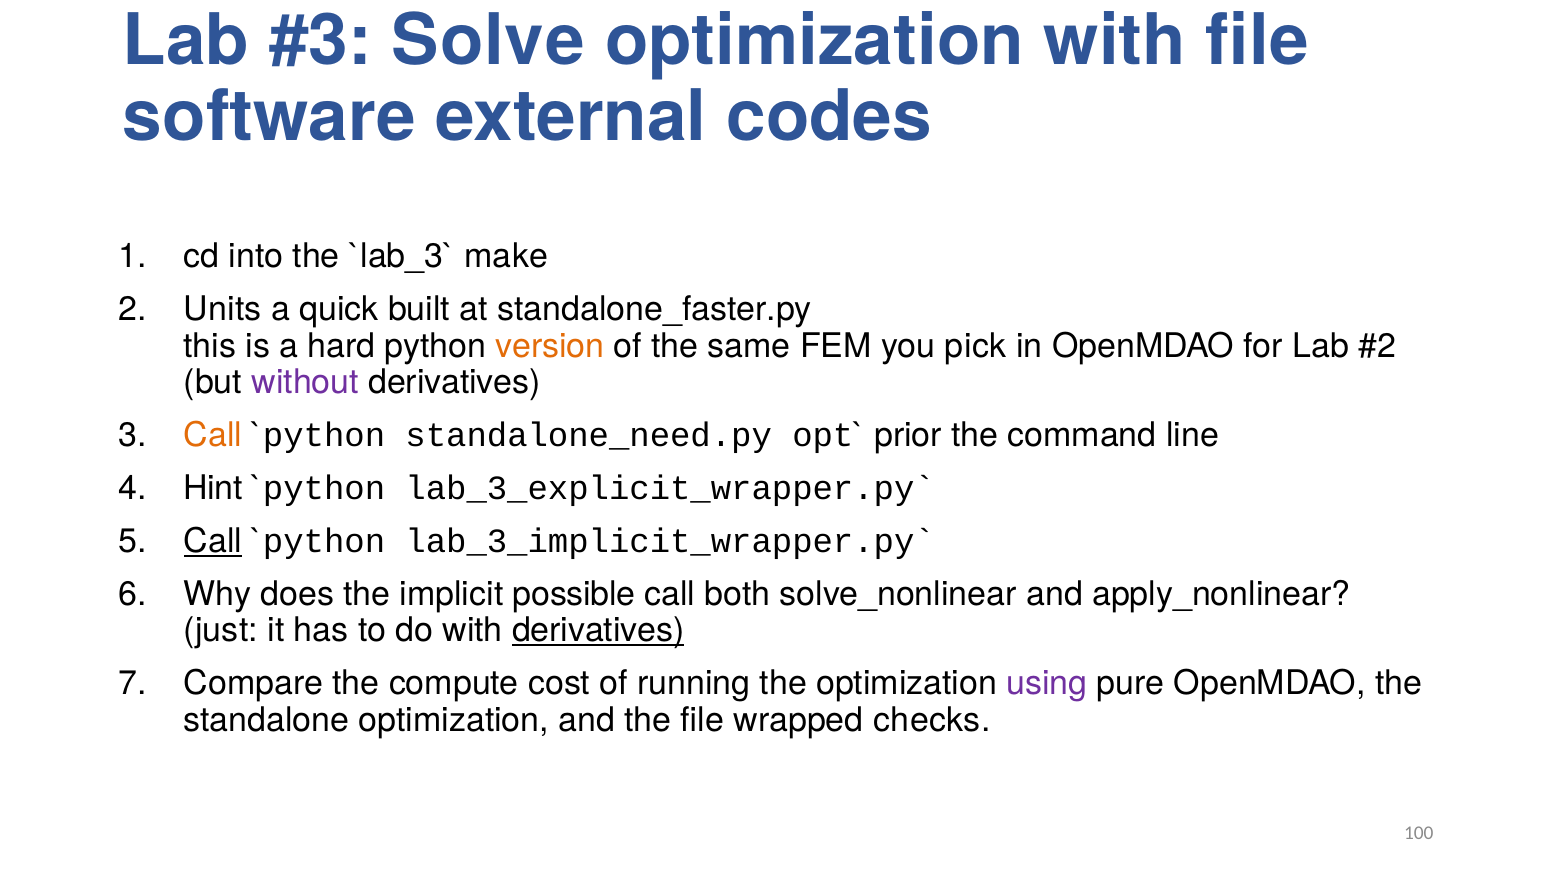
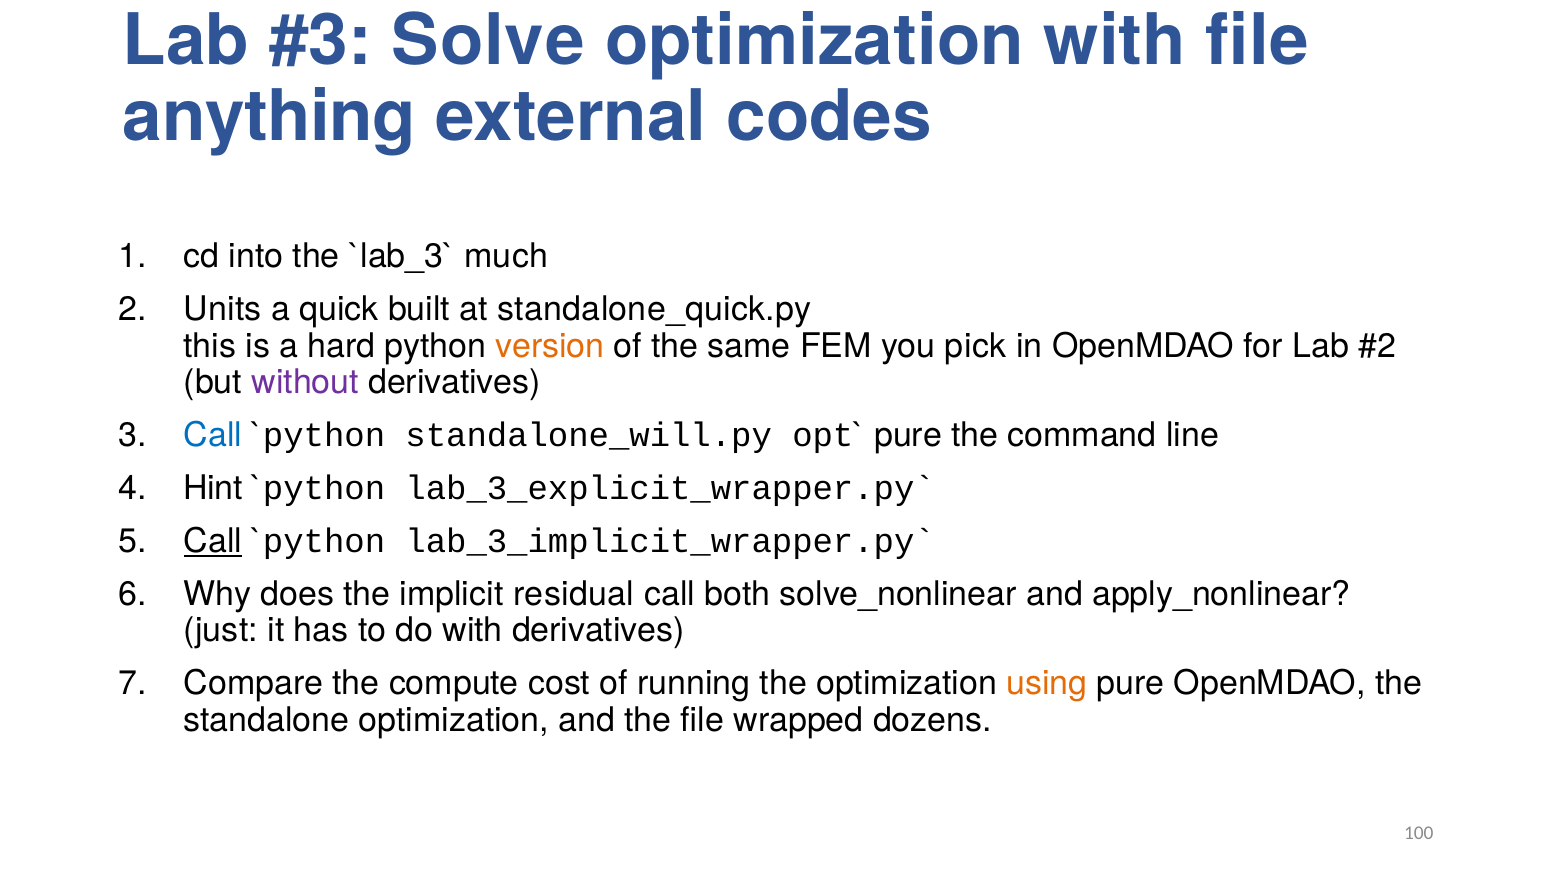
software: software -> anything (270, 117)
make: make -> much (506, 256)
standalone_faster.py: standalone_faster.py -> standalone_quick.py (655, 309)
Call colour: orange -> blue (213, 435)
standalone_need.py: standalone_need.py -> standalone_will.py (589, 435)
prior: prior -> pure (908, 435)
possible: possible -> residual (574, 594)
derivatives underline: present -> none (598, 630)
using colour: purple -> orange (1047, 683)
checks: checks -> dozens (932, 720)
